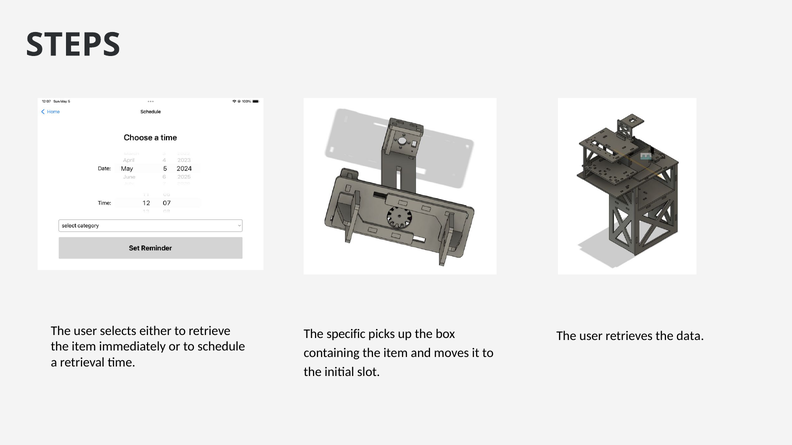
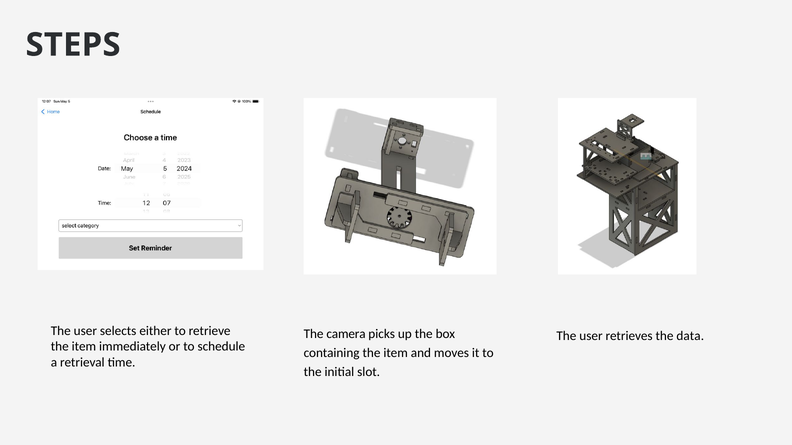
specific: specific -> camera (346, 334)
